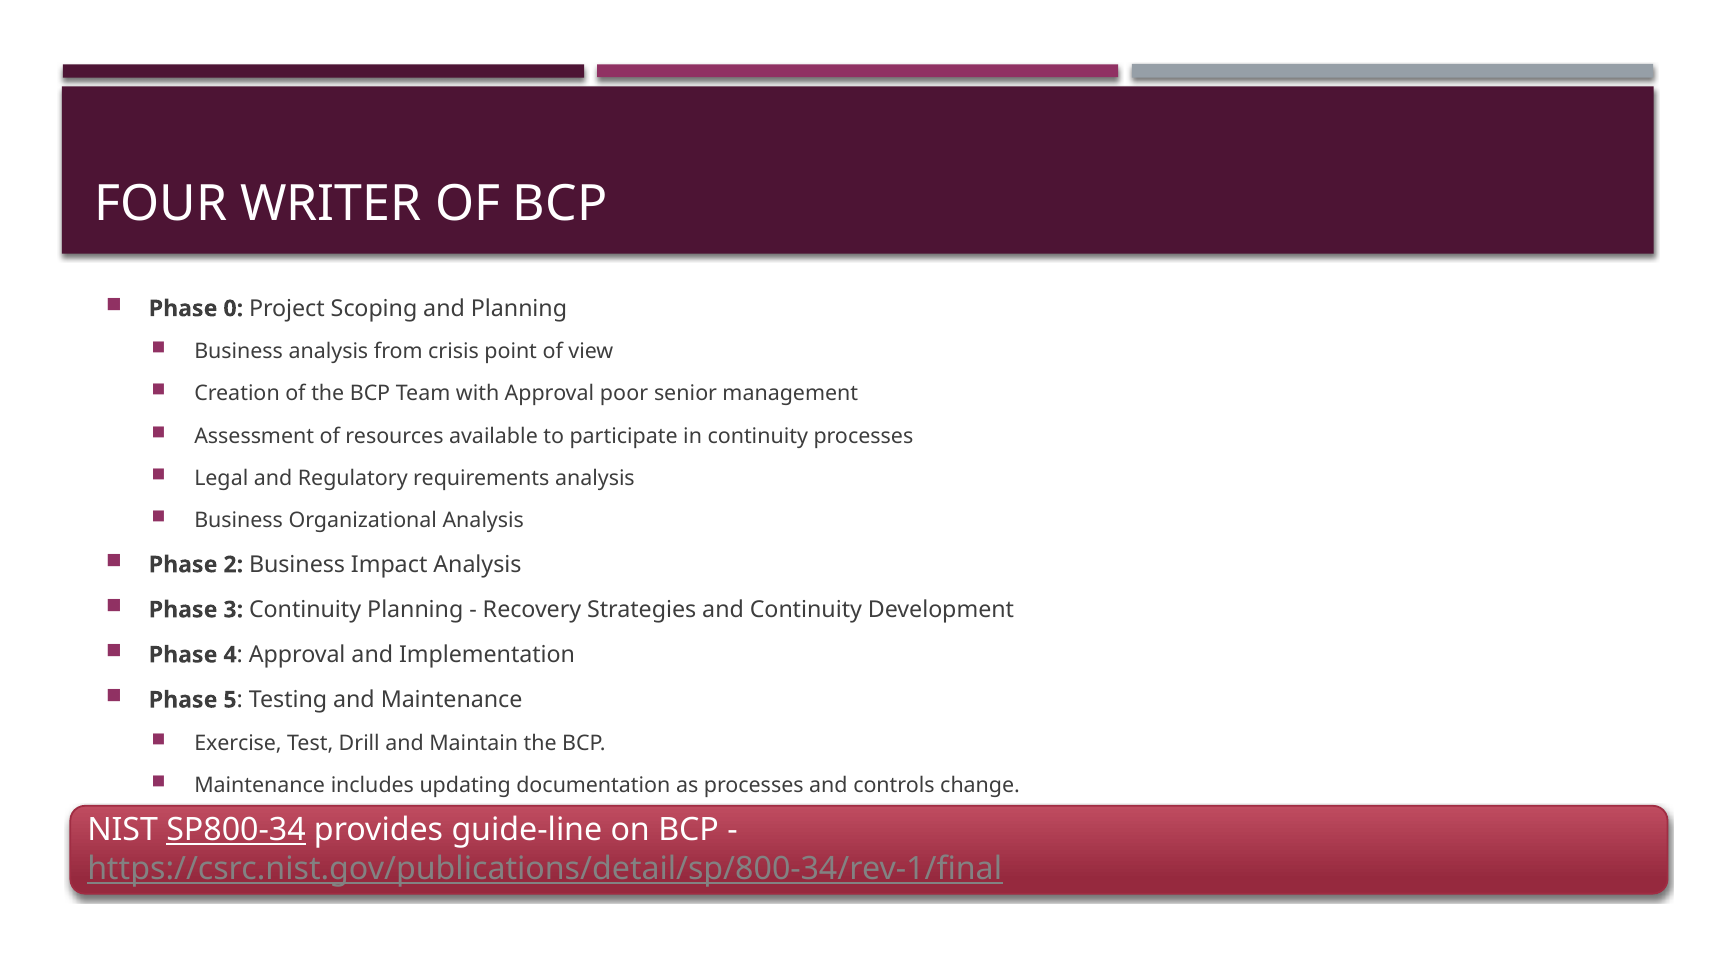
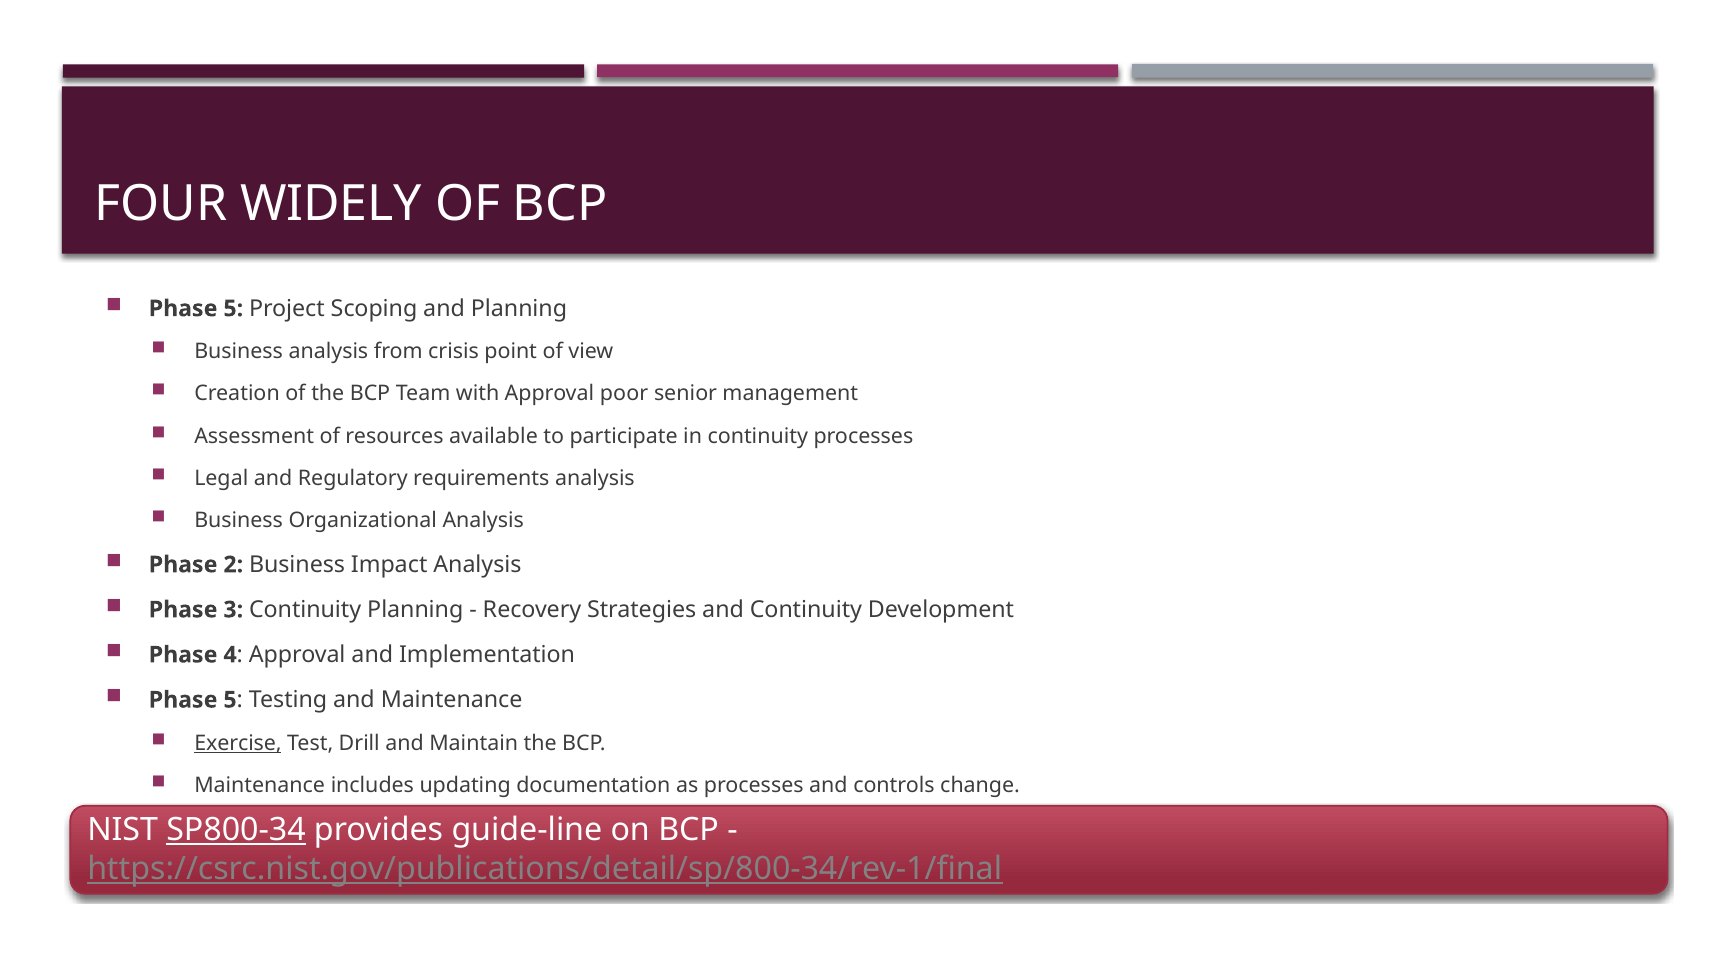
WRITER: WRITER -> WIDELY (331, 204)
0: 0 -> 5 (233, 309)
Exercise underline: none -> present (238, 743)
